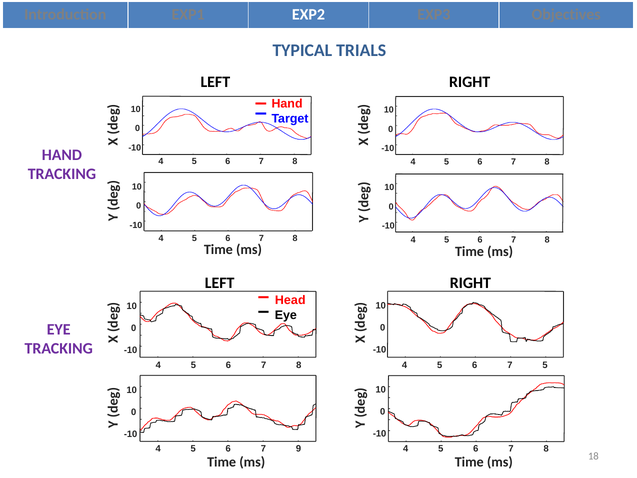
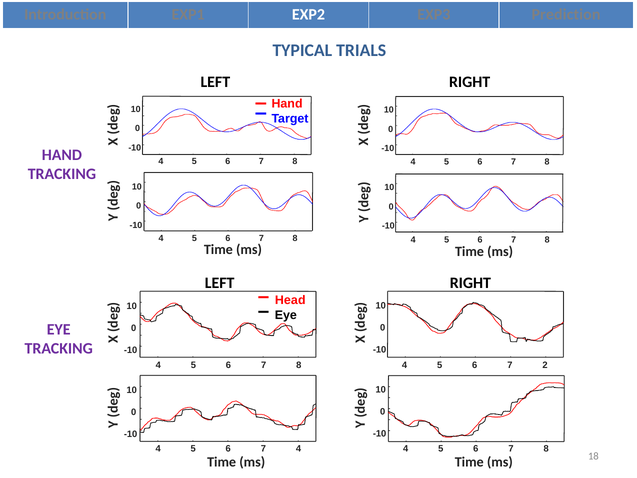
Objectives: Objectives -> Prediction (566, 14)
7 5: 5 -> 2 (545, 365)
7 9: 9 -> 4 (299, 449)
